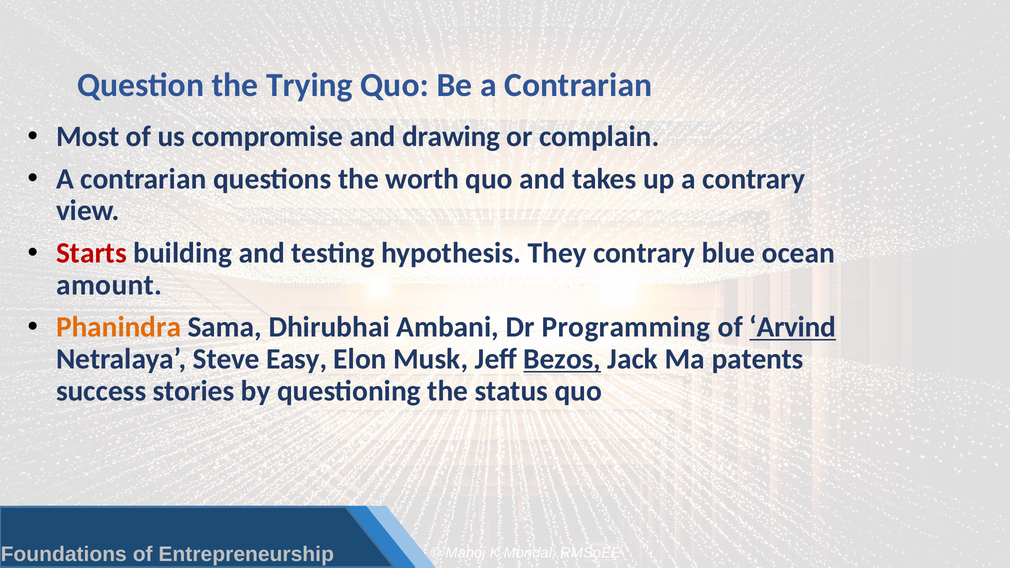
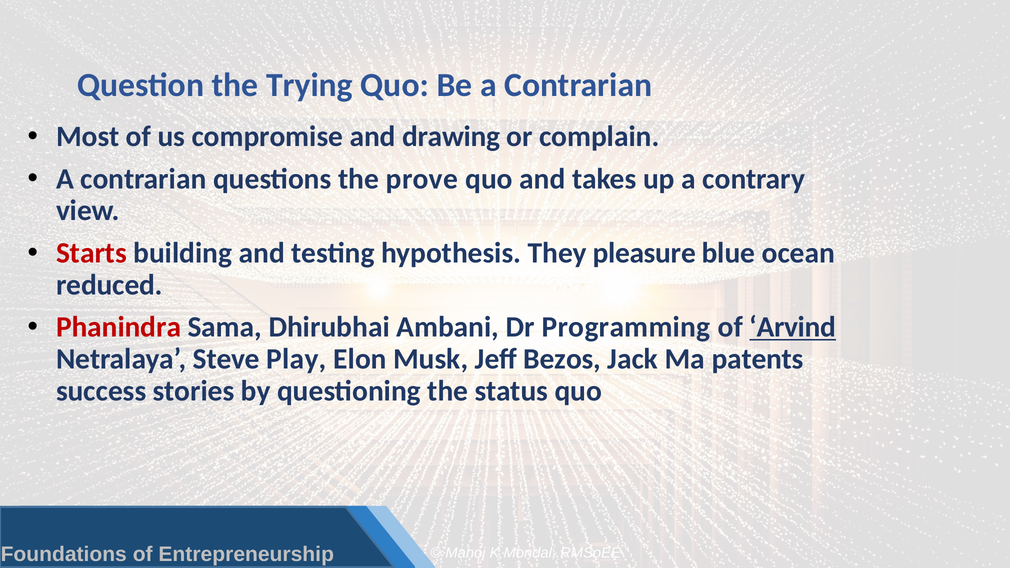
worth: worth -> prove (422, 179)
They contrary: contrary -> pleasure (644, 253)
amount: amount -> reduced (109, 285)
Phanindra colour: orange -> red (119, 327)
Easy: Easy -> Play (296, 359)
Bezos underline: present -> none (562, 359)
